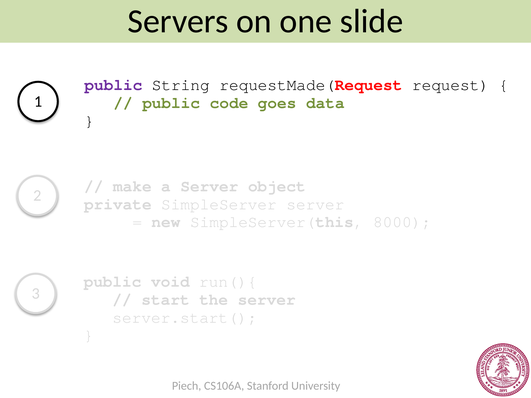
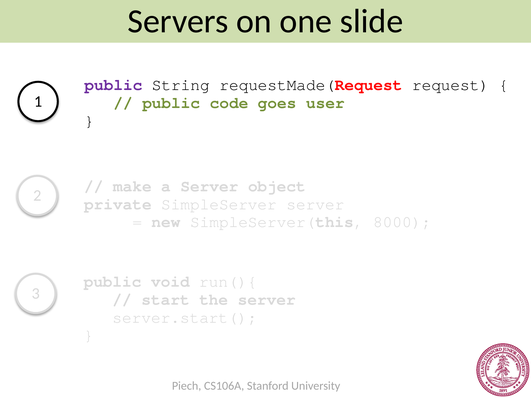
data: data -> user (325, 103)
